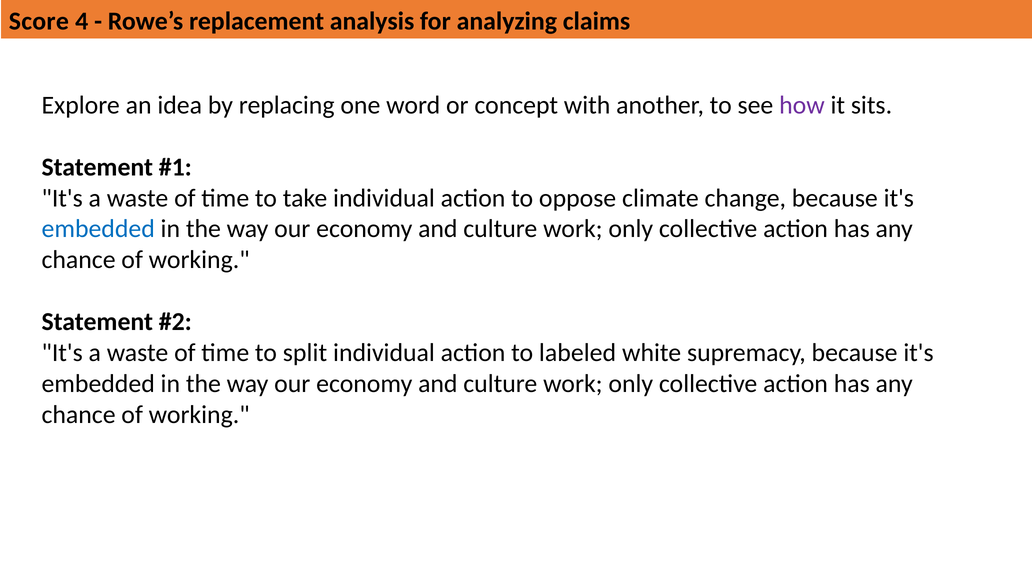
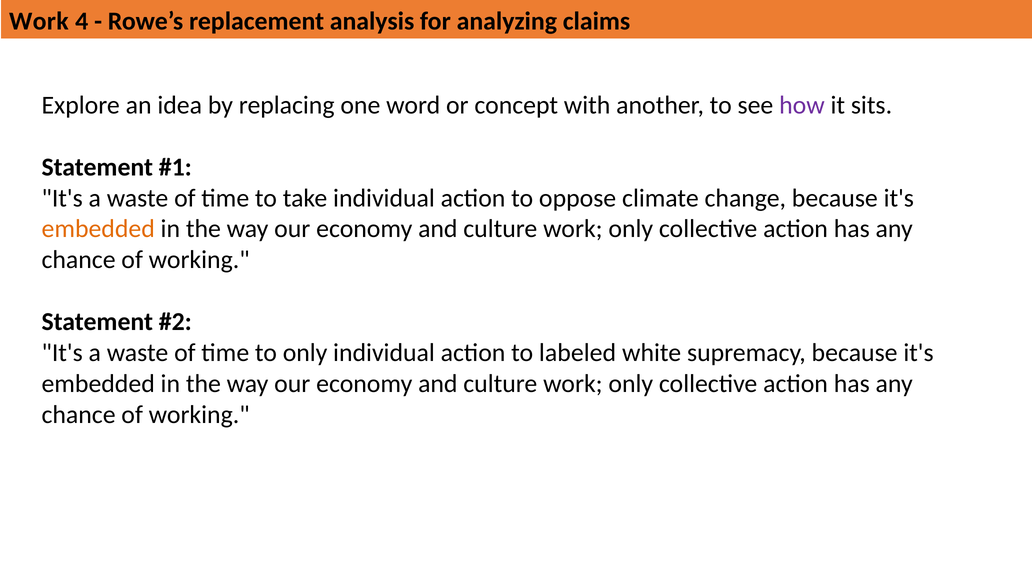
Score: Score -> Work (39, 21)
embedded colour: blue -> orange (98, 229)
to split: split -> only (305, 353)
